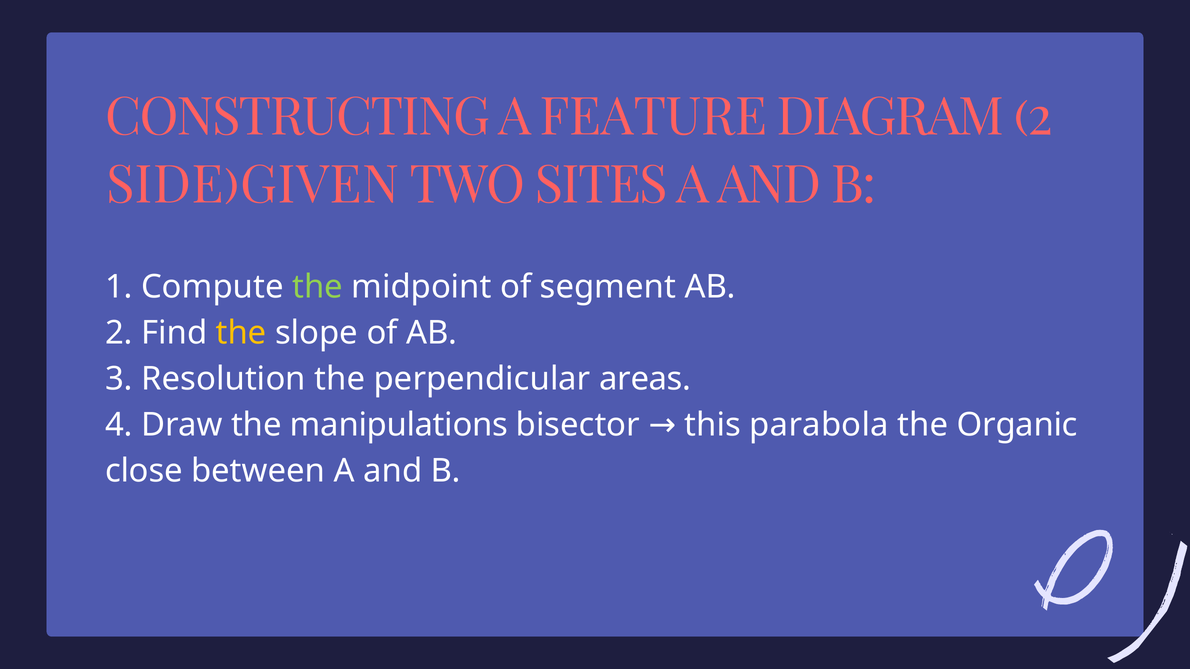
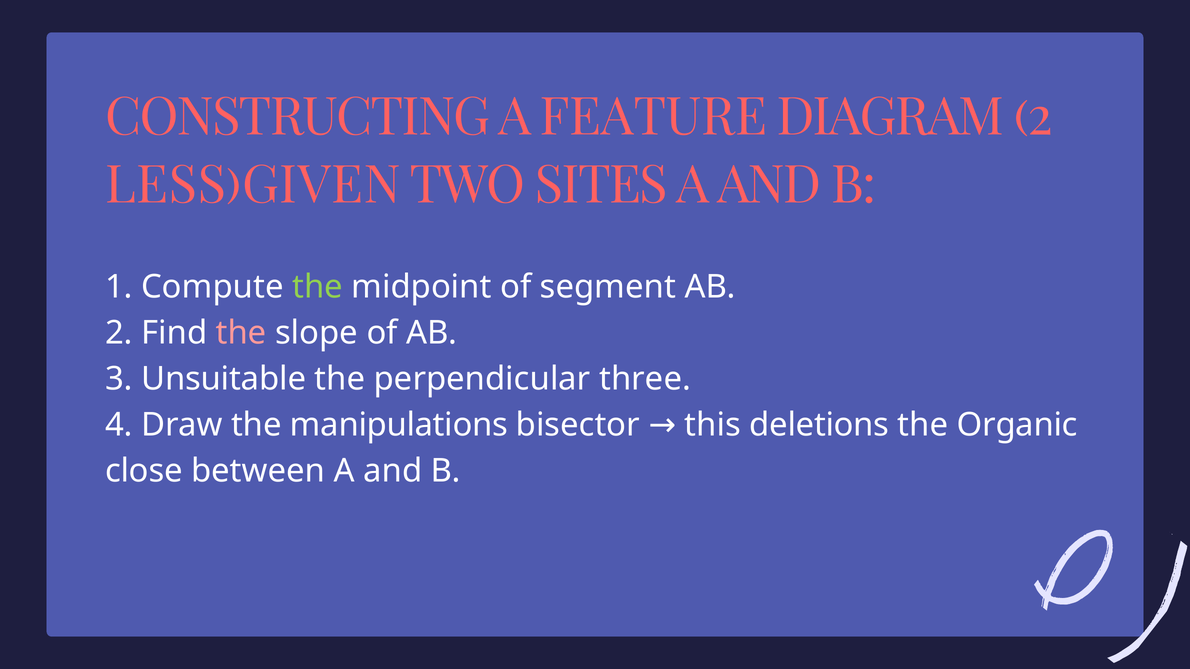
SIDE)GIVEN: SIDE)GIVEN -> LESS)GIVEN (253, 186)
the colour: yellow -> pink (241, 333)
Resolution: Resolution -> Unsuitable (224, 379)
areas: areas -> three (645, 379)
parabola: parabola -> deletions (819, 425)
